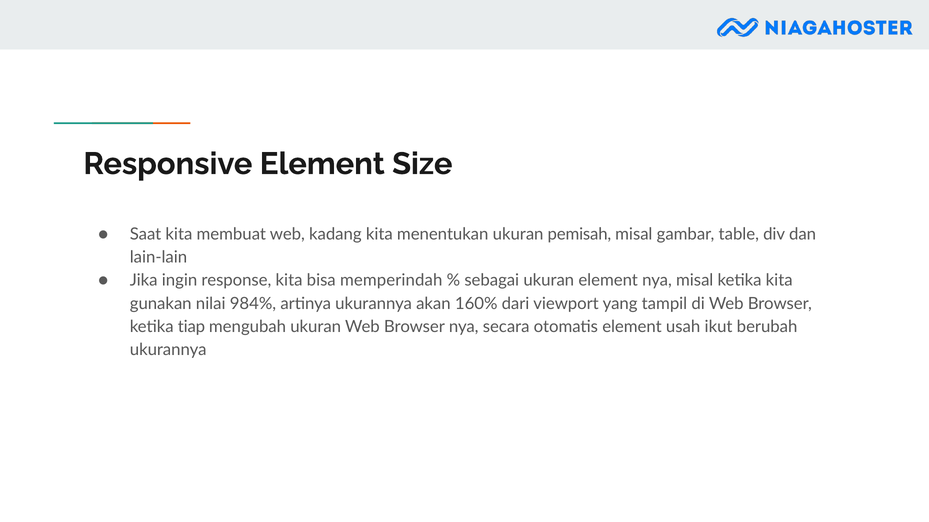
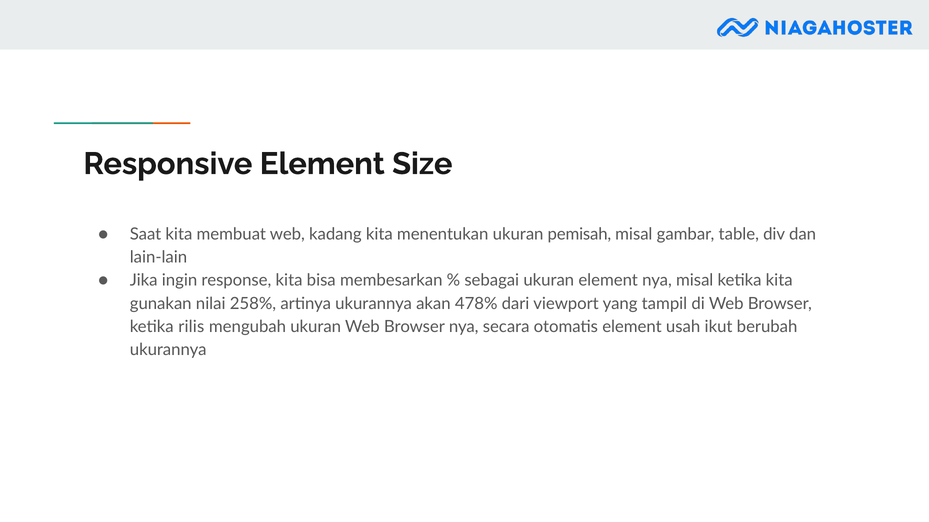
memperindah: memperindah -> membesarkan (391, 281)
984%: 984% -> 258% (253, 304)
160%: 160% -> 478% (476, 304)
tiap: tiap -> rilis (191, 327)
